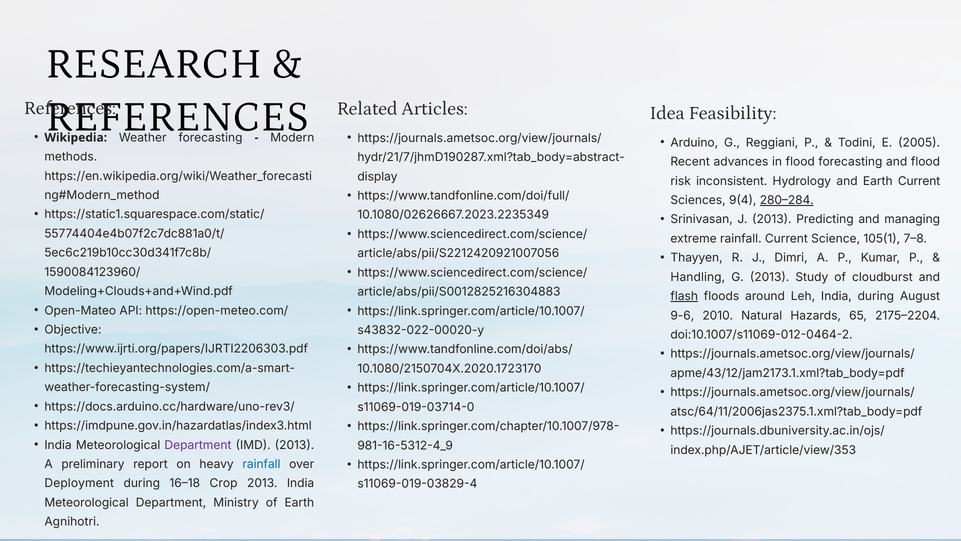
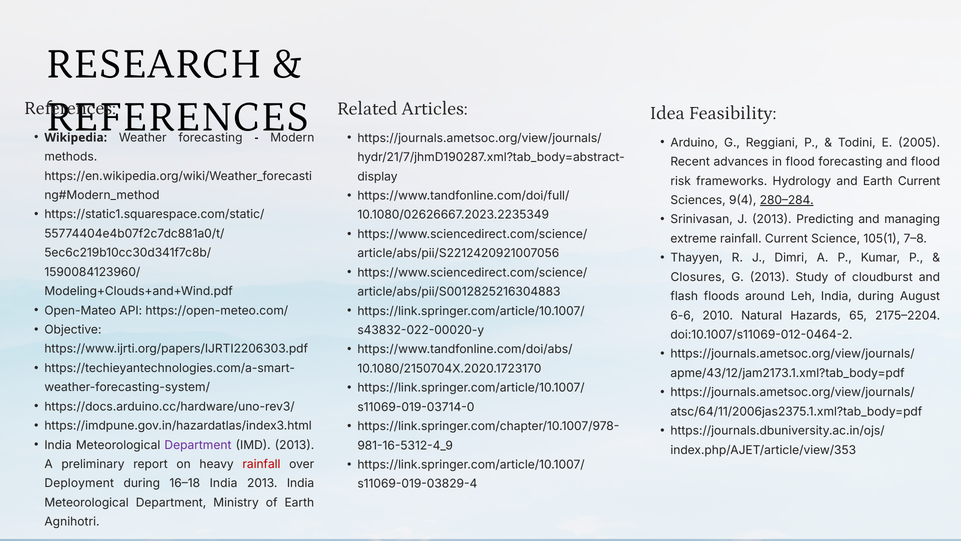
inconsistent: inconsistent -> frameworks (732, 181)
Handling: Handling -> Closures (698, 277)
flash underline: present -> none (684, 296)
9-6: 9-6 -> 6-6 (682, 315)
rainfall colour: blue -> red (261, 464)
16–18 Crop: Crop -> India (224, 483)
